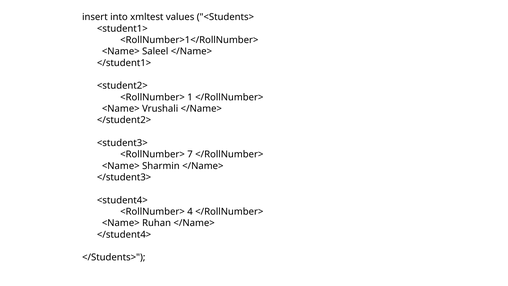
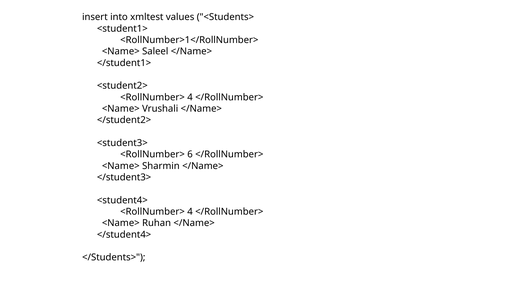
1: 1 -> 4 (190, 97)
7: 7 -> 6 (190, 154)
